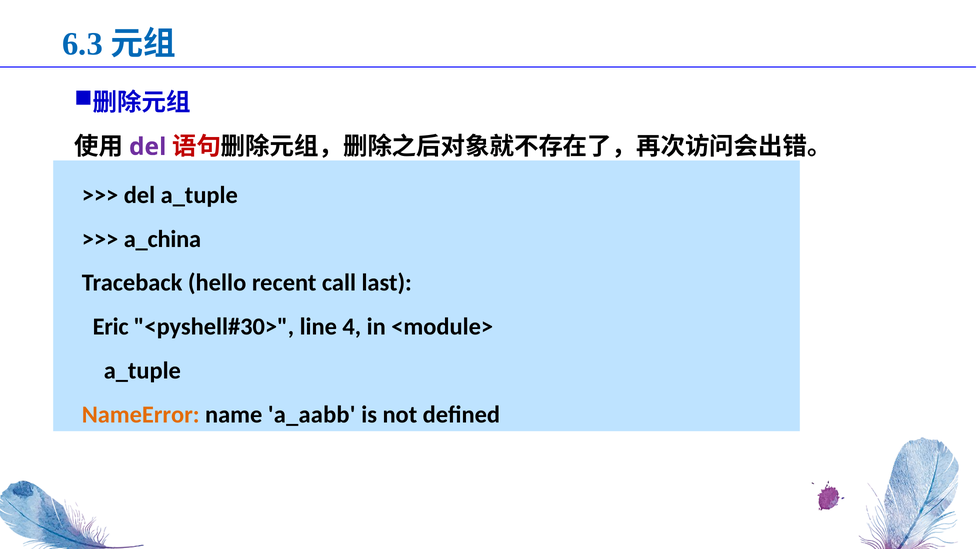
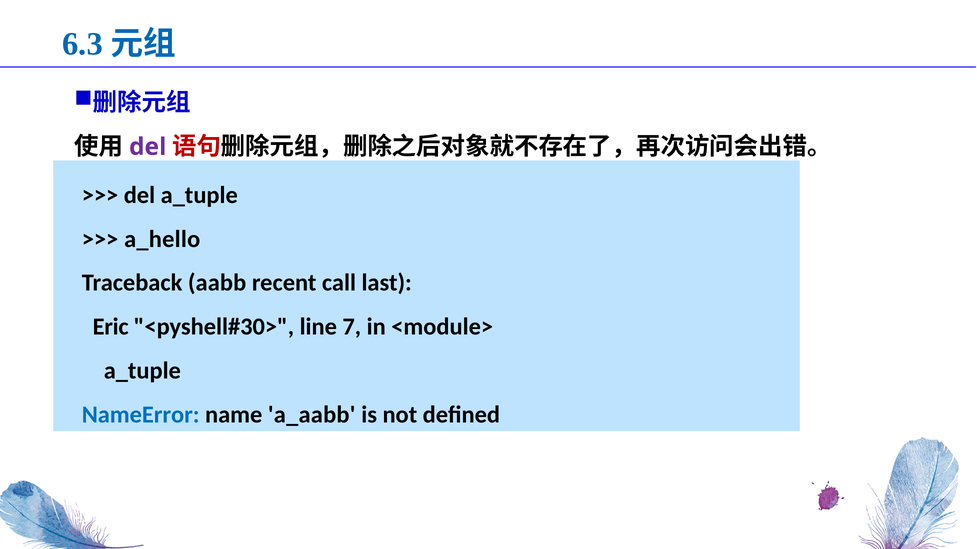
a_china: a_china -> a_hello (162, 239)
hello: hello -> aabb (217, 283)
4: 4 -> 7 (352, 327)
NameError colour: orange -> blue (141, 415)
